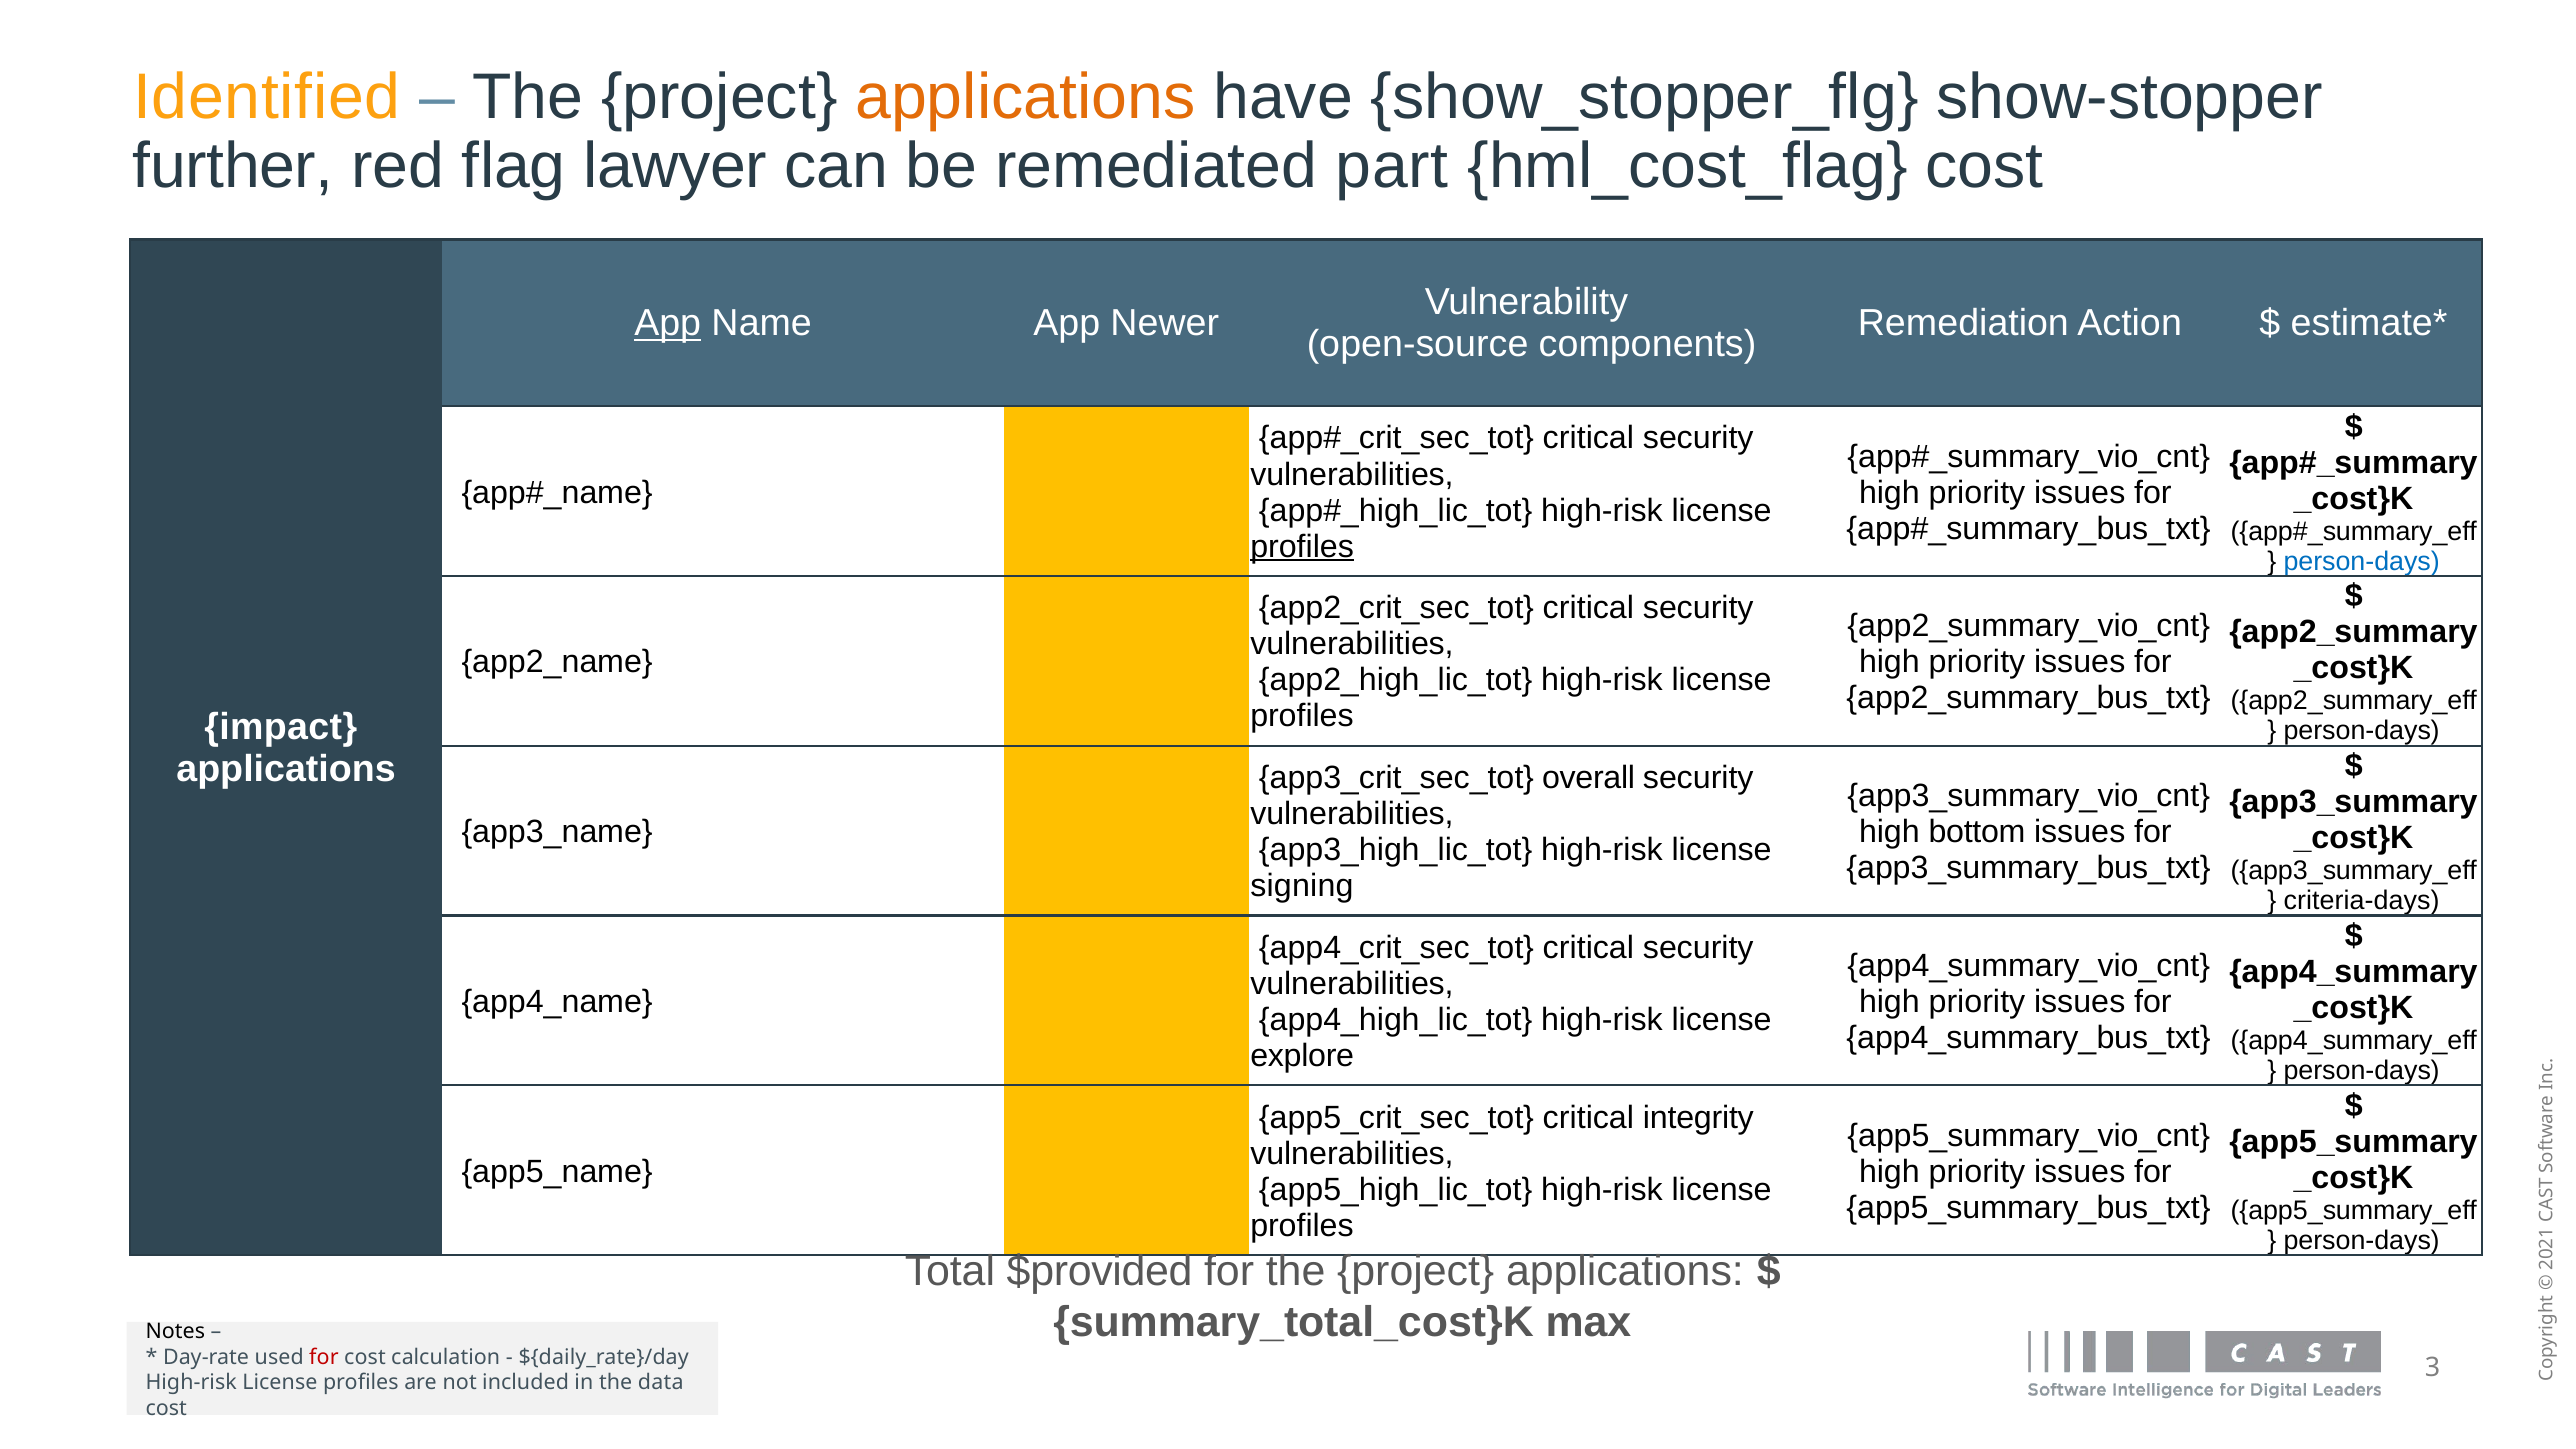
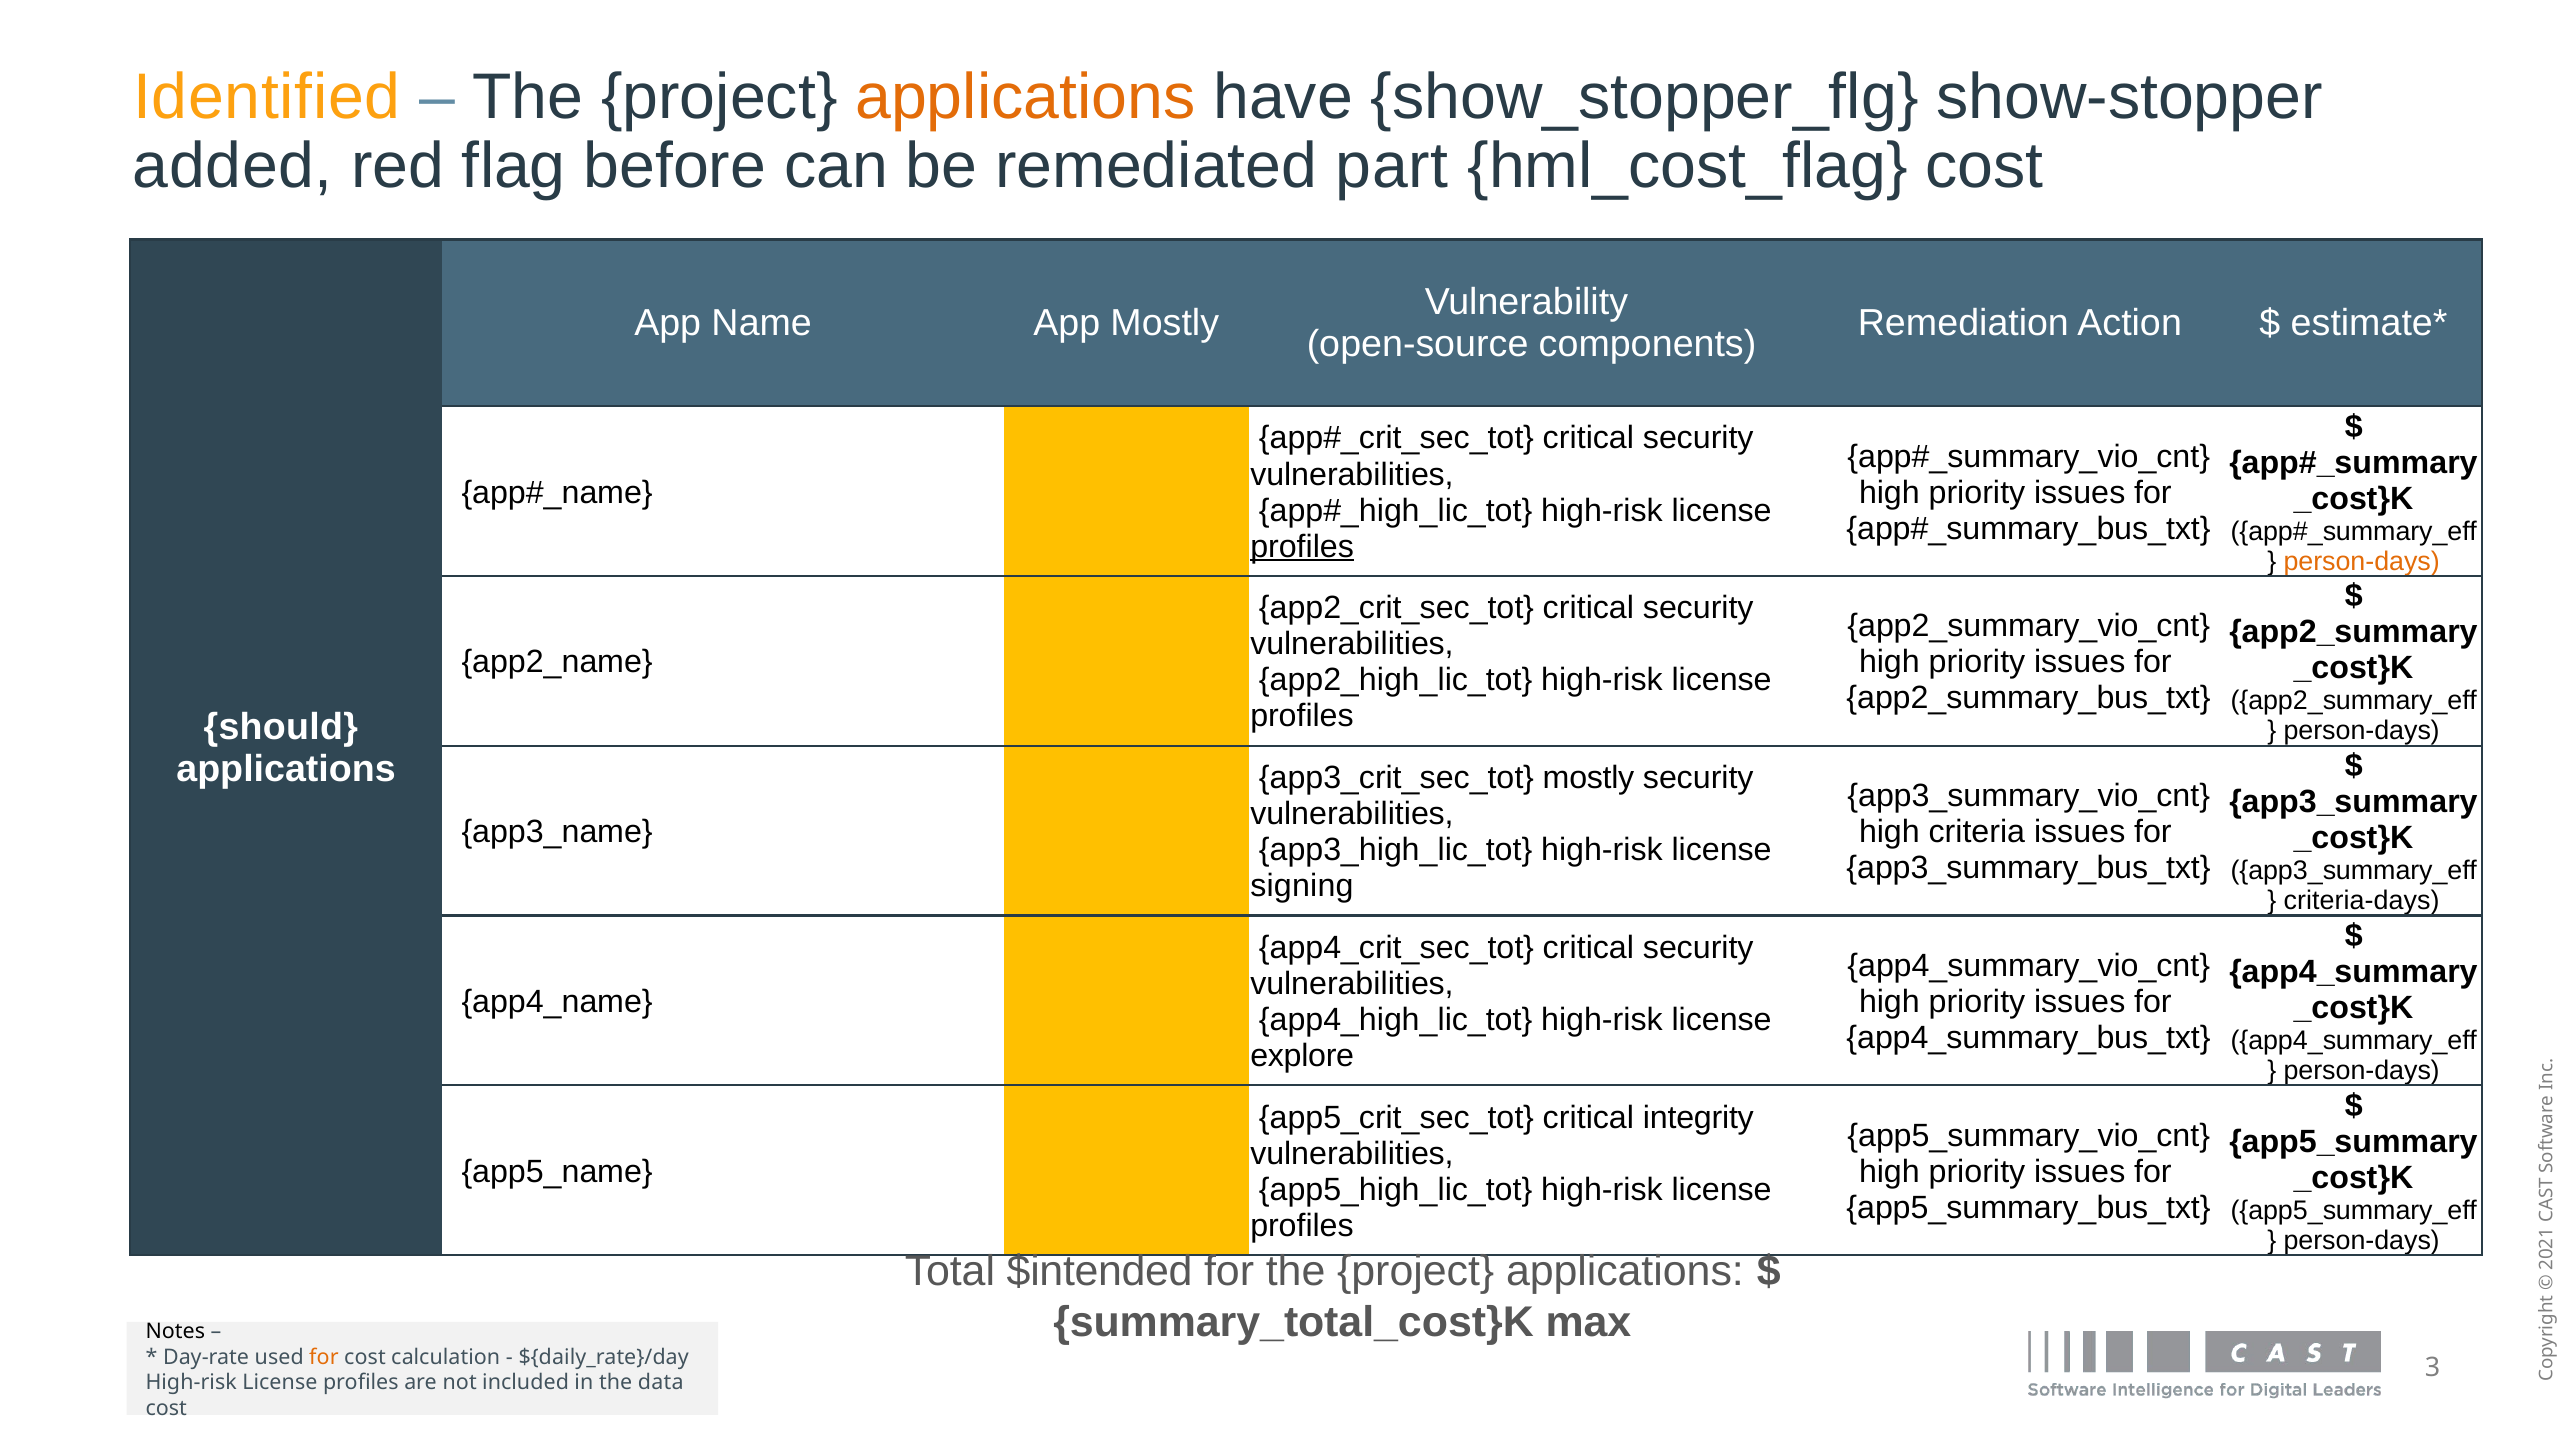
further: further -> added (233, 167)
lawyer: lawyer -> before (675, 167)
App underline: present -> none (668, 323)
App Newer: Newer -> Mostly (1165, 323)
person-days colour: blue -> orange (2362, 561)
impact: impact -> should (281, 727)
overall: overall -> mostly (1589, 778)
bottom: bottom -> criteria (1977, 832)
$provided: $provided -> $intended (1100, 1271)
for colour: red -> orange (324, 1357)
